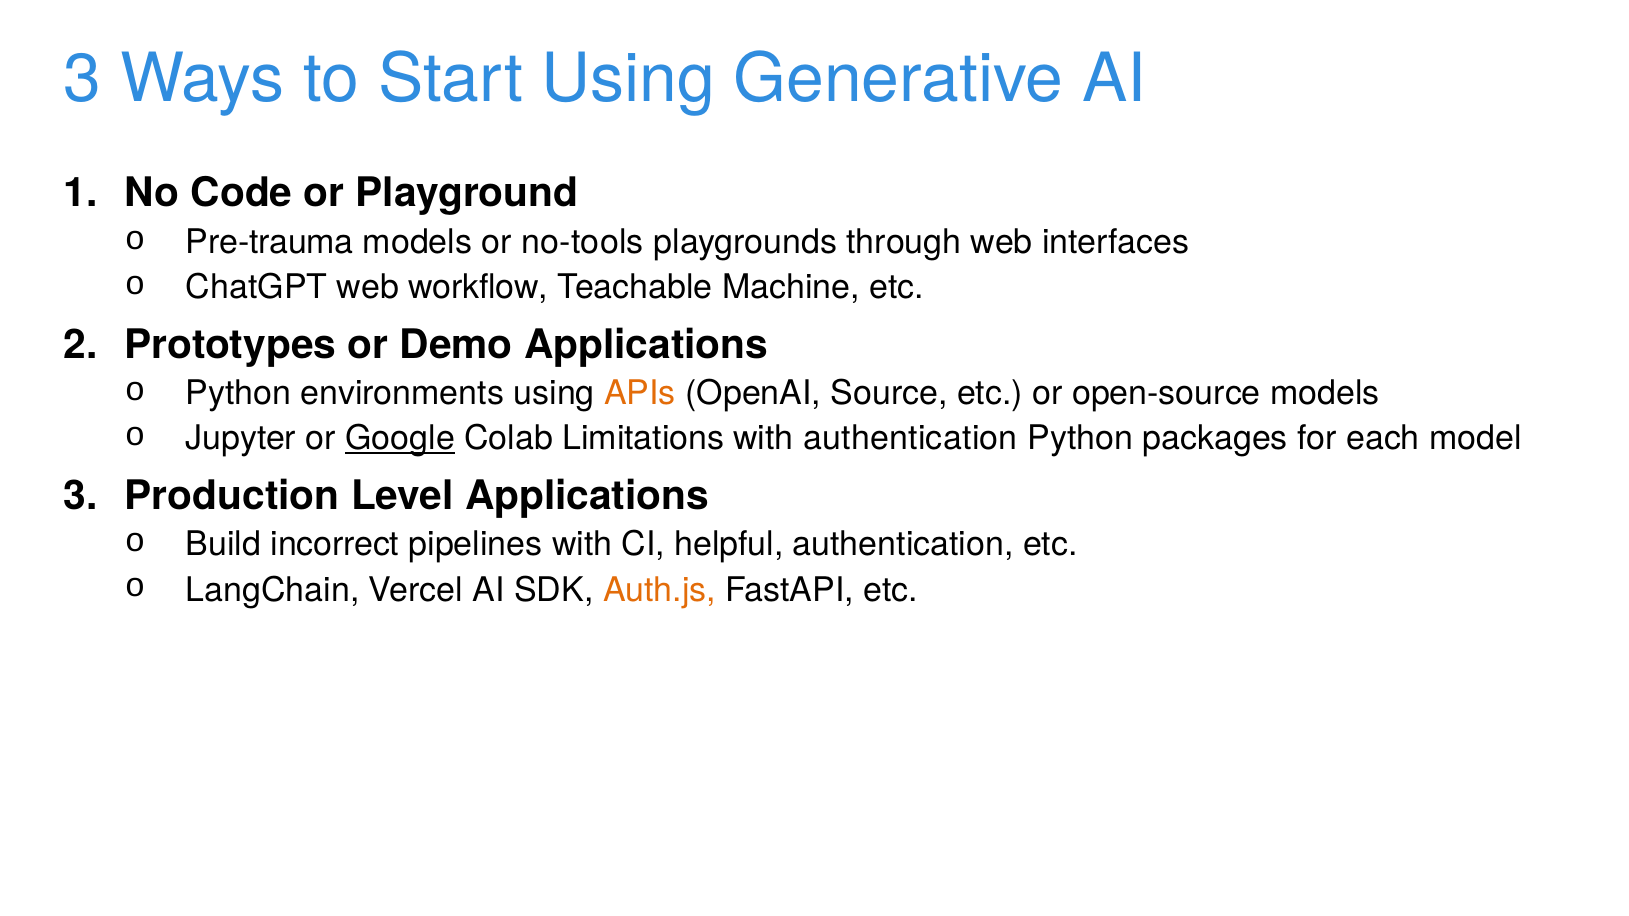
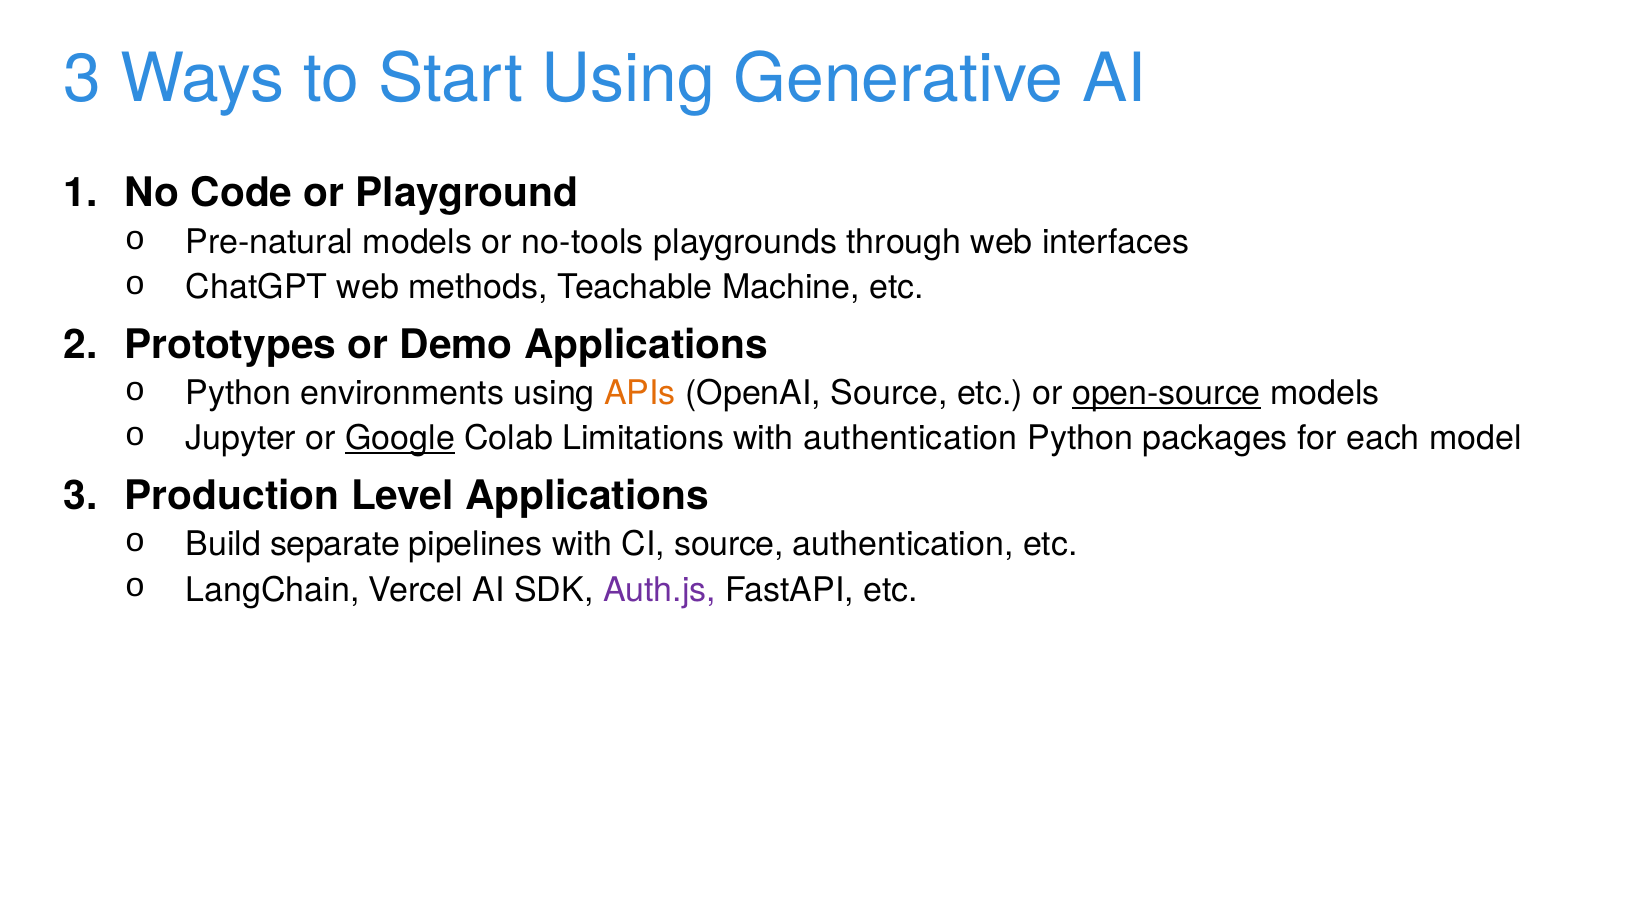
Pre-trauma: Pre-trauma -> Pre-natural (270, 242)
workflow: workflow -> methods (478, 287)
open-source underline: none -> present (1167, 394)
incorrect: incorrect -> separate (335, 545)
CI helpful: helpful -> source (729, 545)
Auth.js colour: orange -> purple (659, 590)
